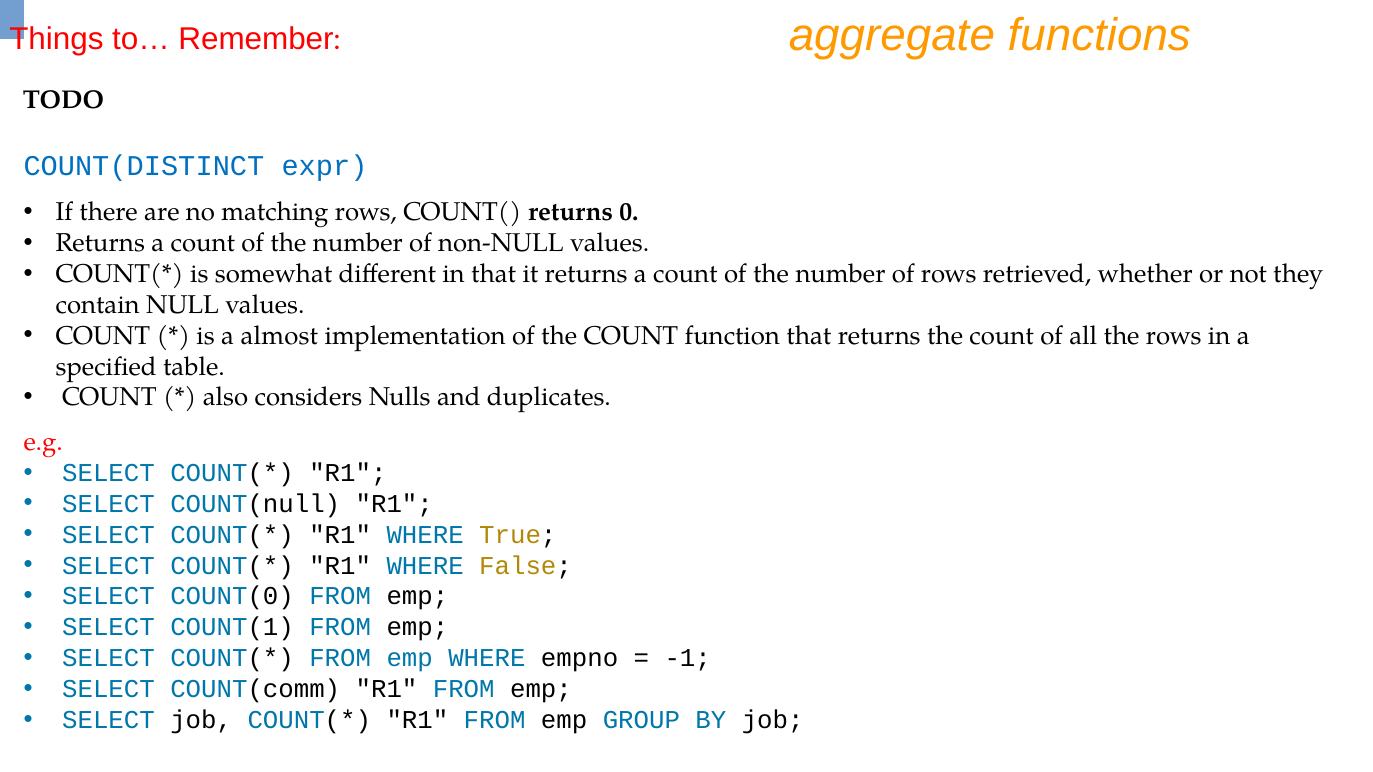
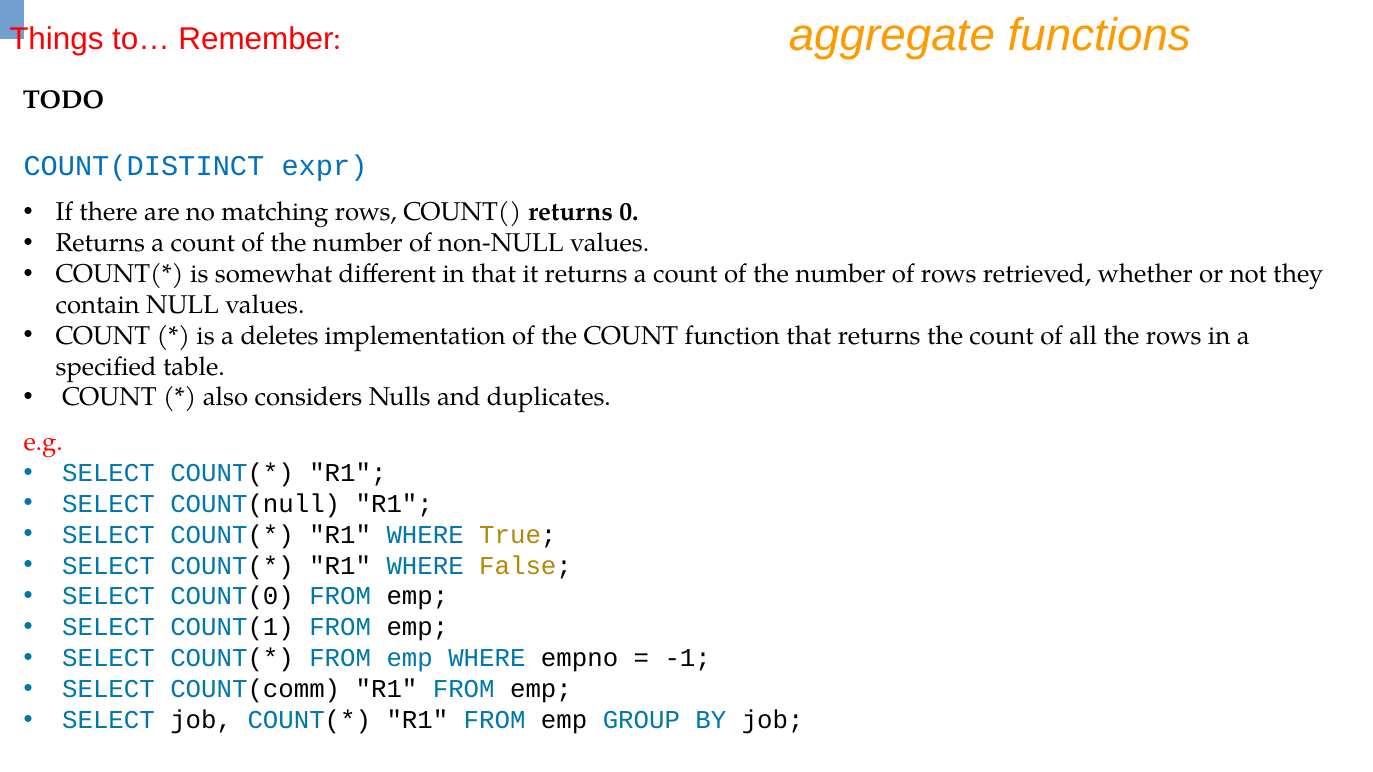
almost: almost -> deletes (280, 336)
